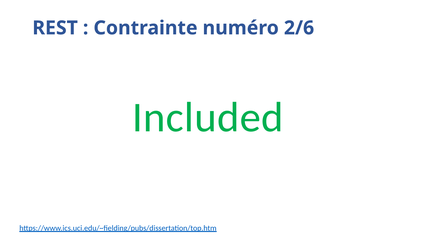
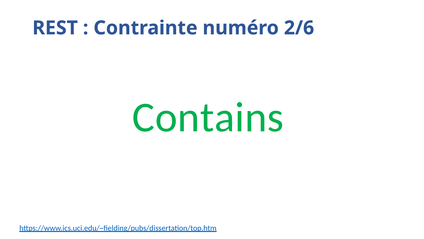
Included: Included -> Contains (208, 117)
